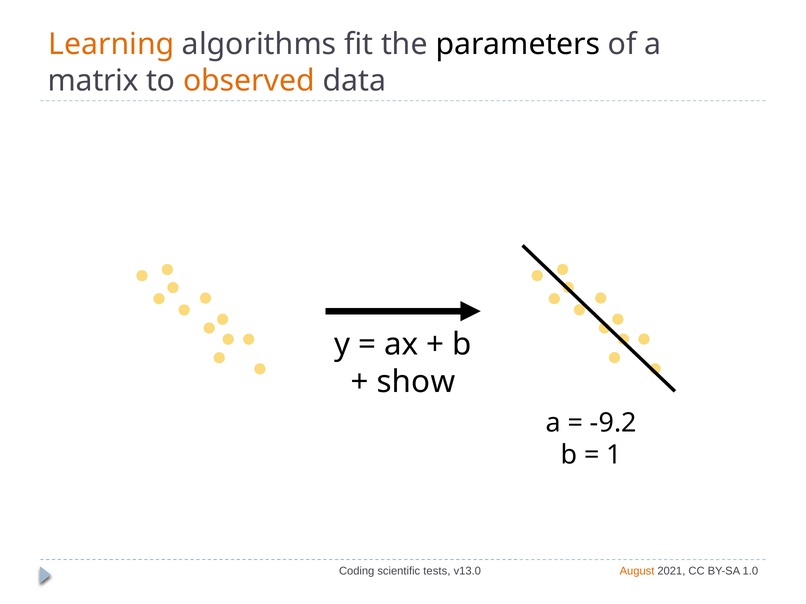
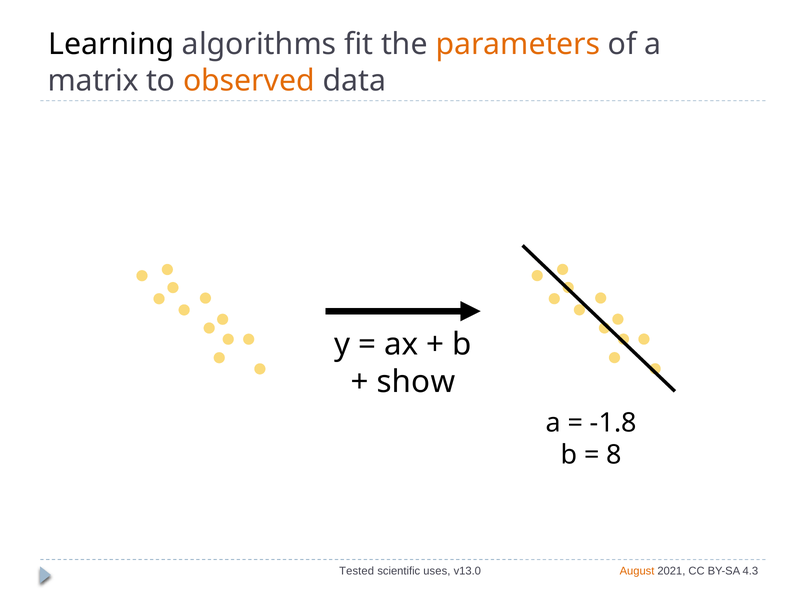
Learning colour: orange -> black (111, 44)
parameters colour: black -> orange (518, 44)
-9.2: -9.2 -> -1.8 (613, 423)
1: 1 -> 8 (614, 455)
Coding: Coding -> Tested (357, 572)
tests: tests -> uses (437, 572)
1.0: 1.0 -> 4.3 (750, 572)
